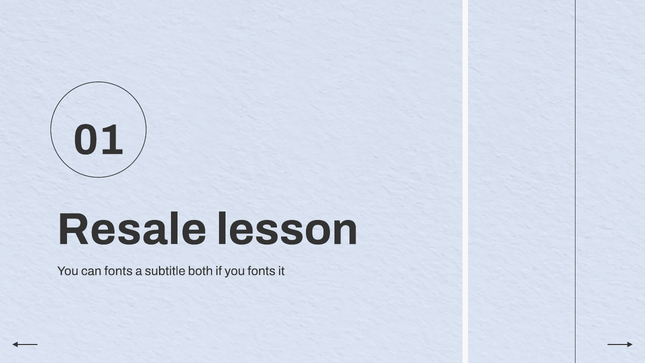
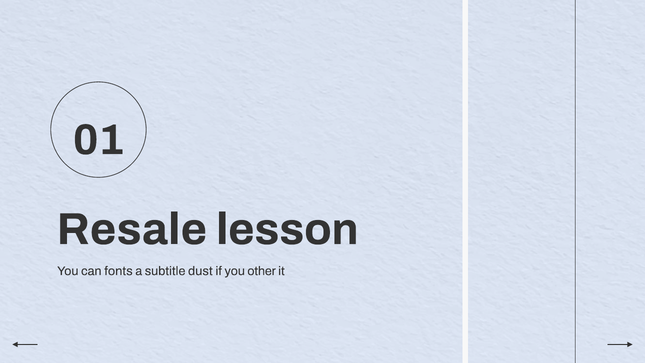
both: both -> dust (200, 271)
you fonts: fonts -> other (262, 271)
